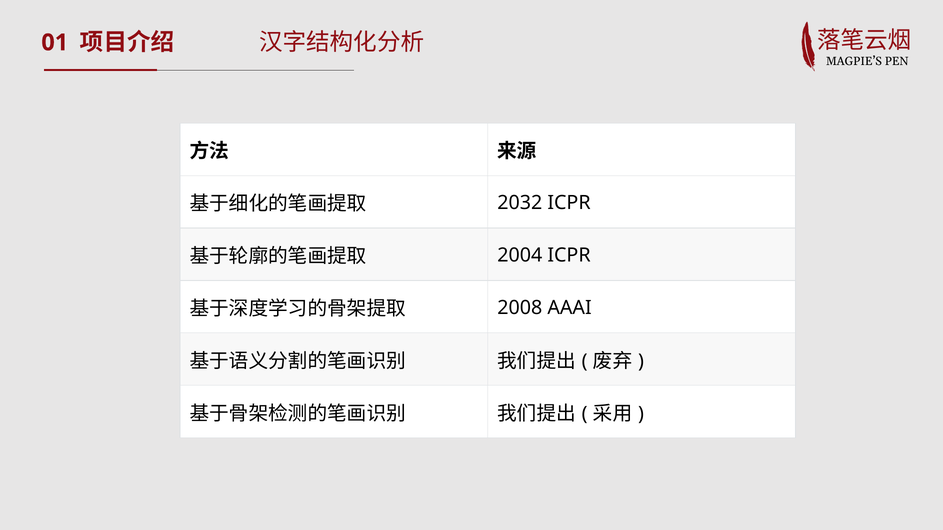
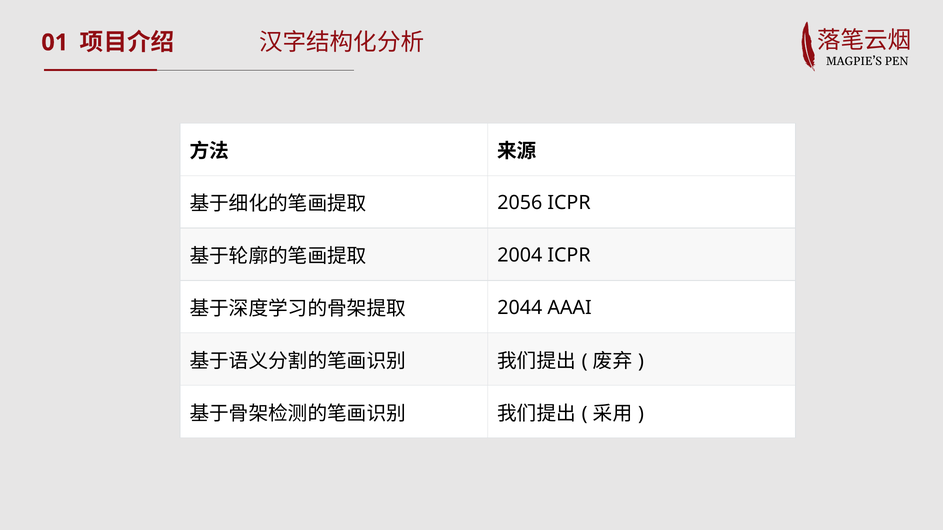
2032: 2032 -> 2056 (520, 203)
2008: 2008 -> 2044 (520, 308)
